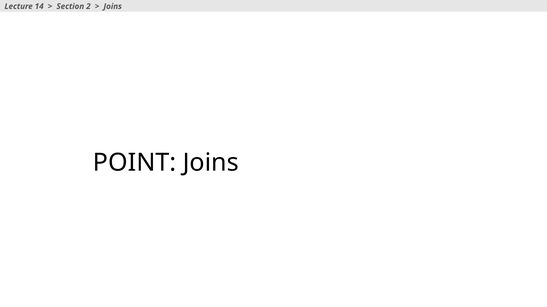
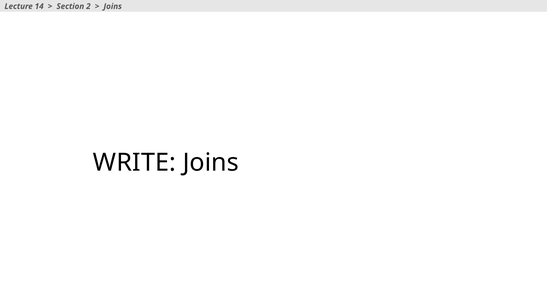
POINT: POINT -> WRITE (135, 163)
